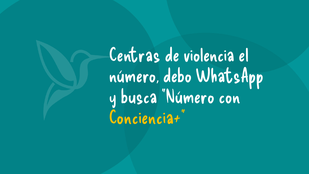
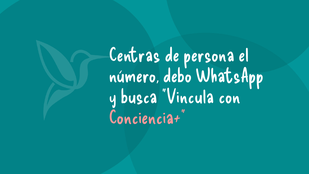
violencia: violencia -> persona (209, 55)
busca Número: Número -> Vincula (188, 97)
Conciencia+ colour: yellow -> pink (147, 118)
